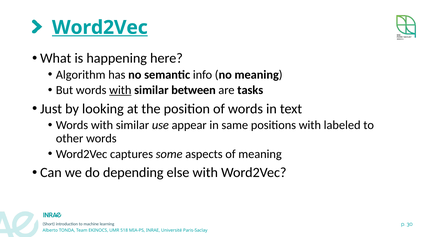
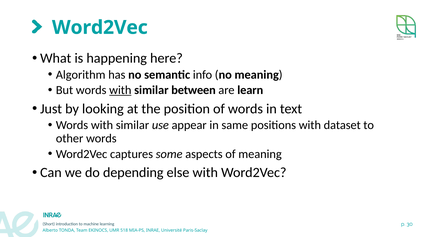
Word2Vec underline: present -> none (100, 28)
tasks: tasks -> learn (250, 90)
labeled: labeled -> dataset (342, 125)
